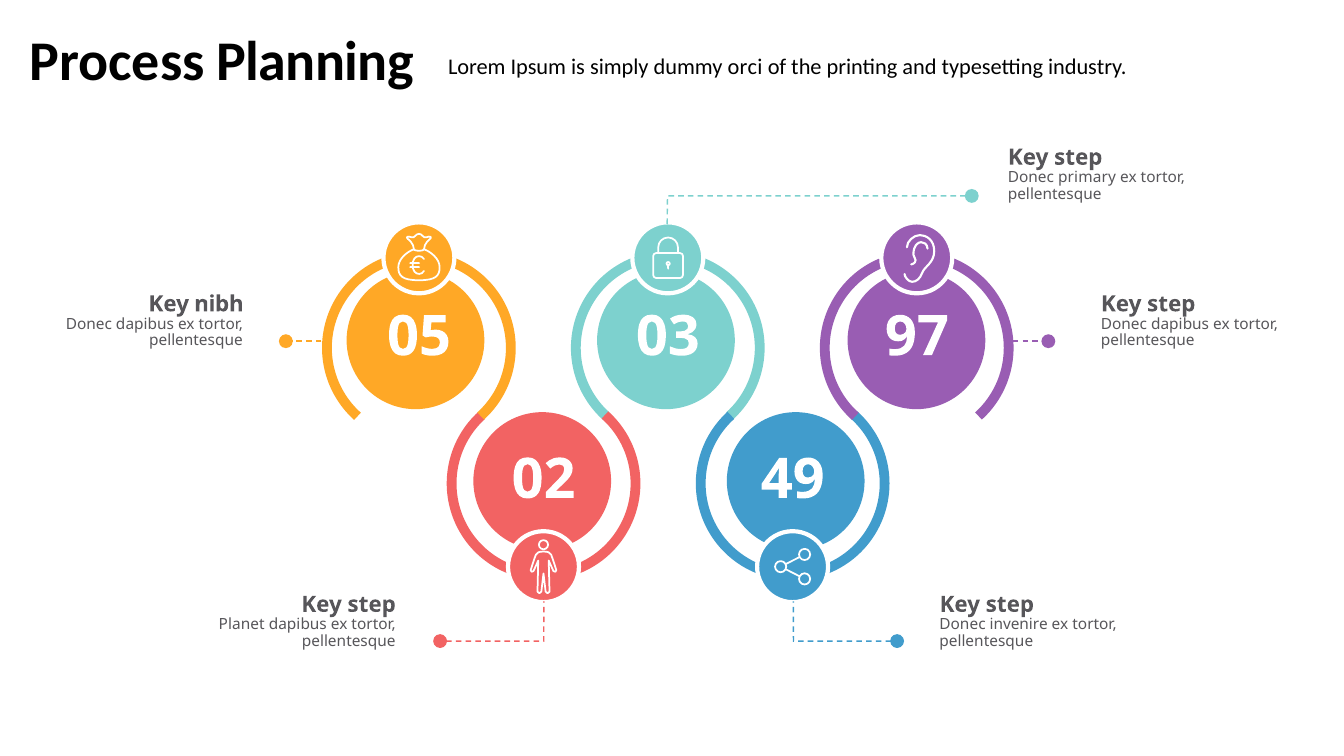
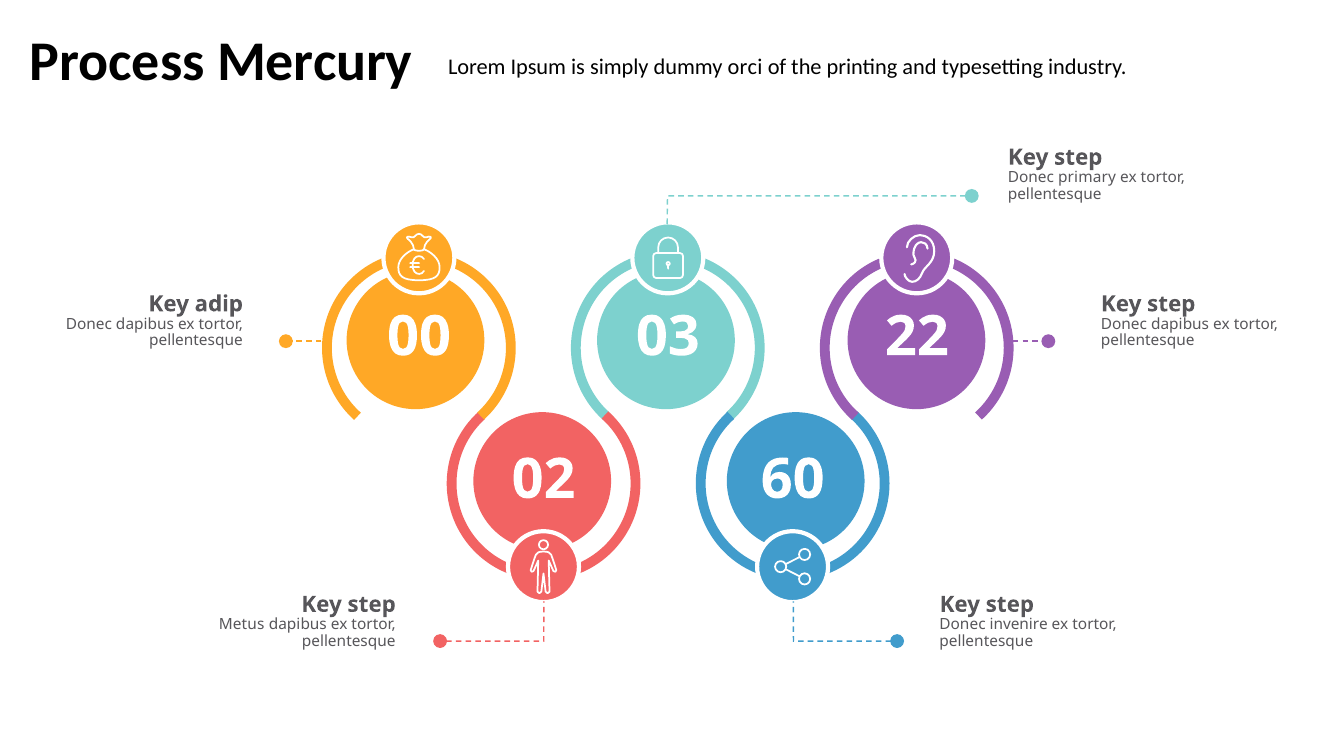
Planning: Planning -> Mercury (315, 62)
nibh: nibh -> adip (219, 304)
97: 97 -> 22 (917, 337)
05: 05 -> 00 (419, 337)
49: 49 -> 60 (793, 479)
Planet: Planet -> Metus (242, 625)
